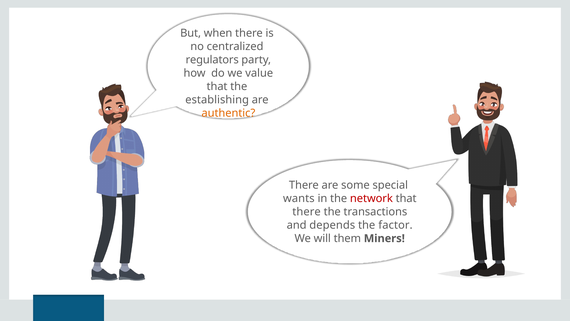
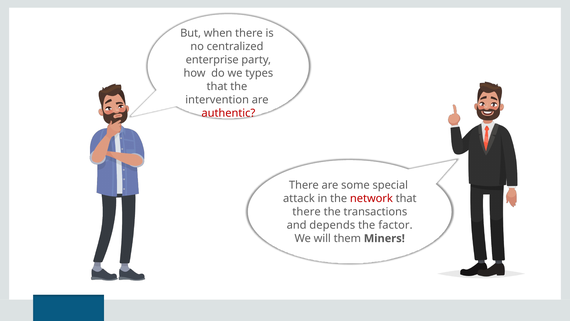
regulators: regulators -> enterprise (212, 60)
value: value -> types (259, 73)
establishing: establishing -> intervention (217, 100)
authentic colour: orange -> red (228, 113)
wants: wants -> attack (299, 198)
